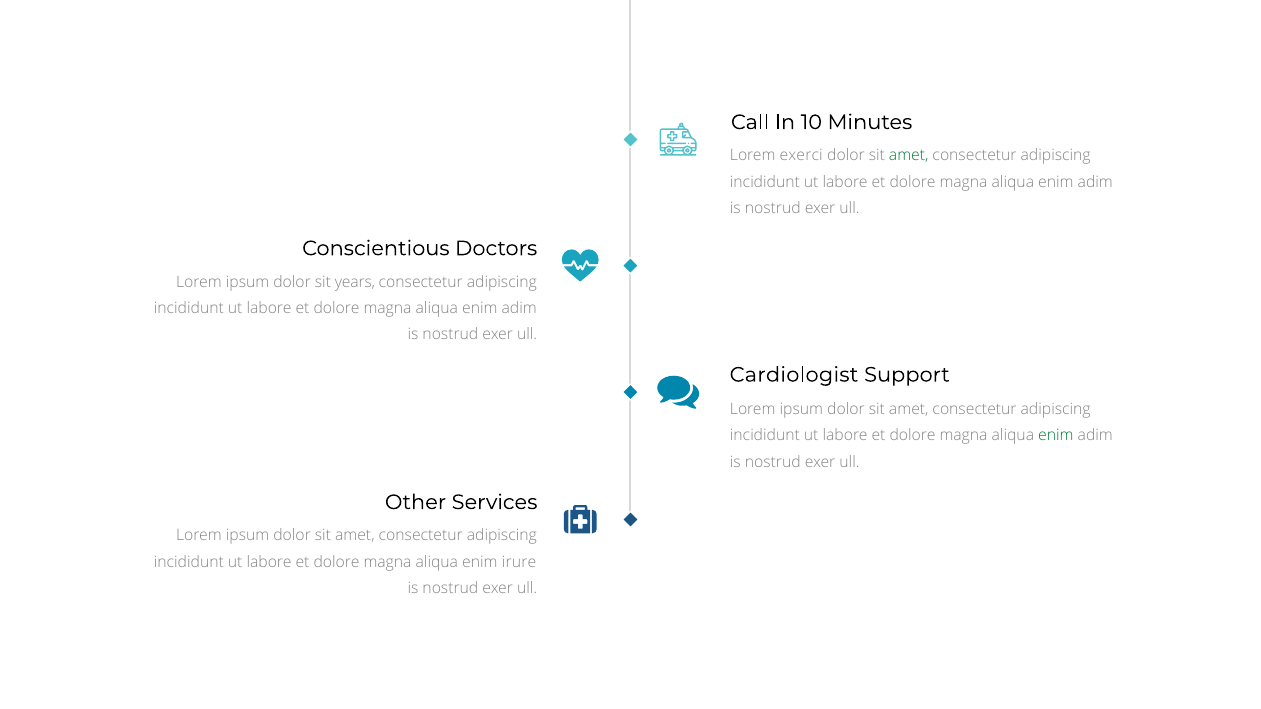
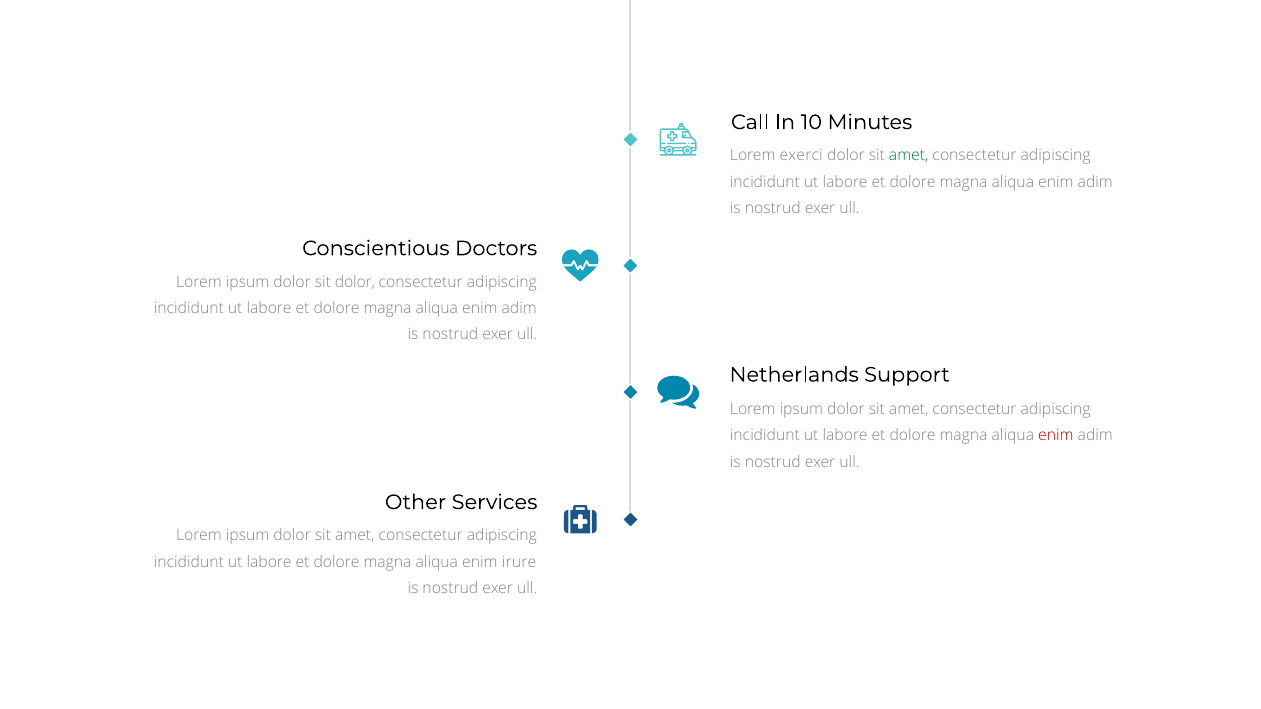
sit years: years -> dolor (355, 282)
Cardiologist: Cardiologist -> Netherlands (794, 375)
enim colour: green -> red (1056, 436)
